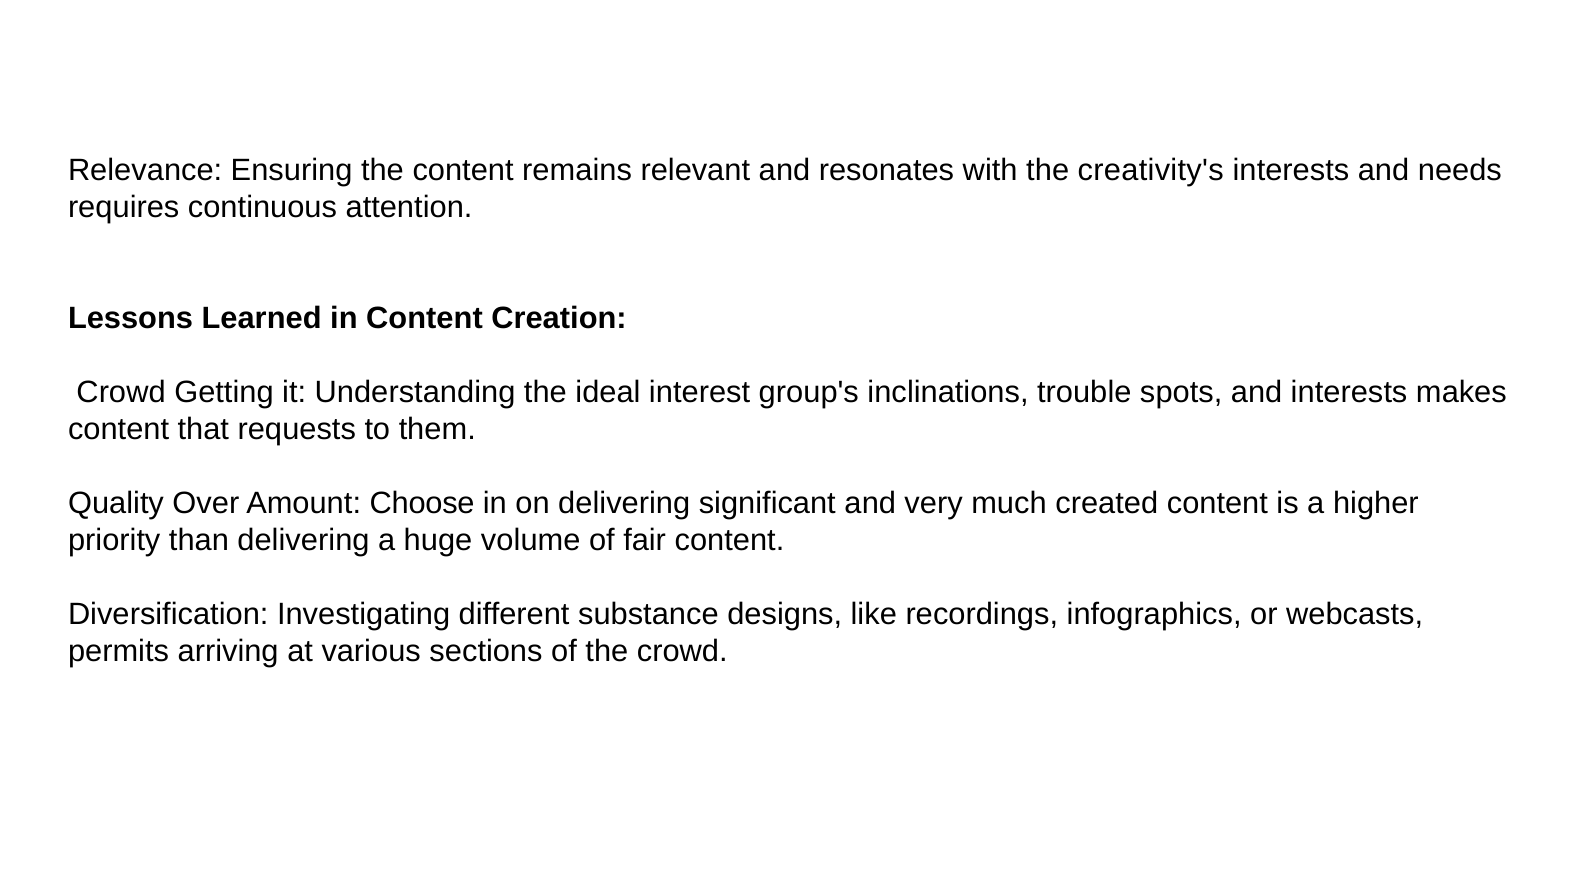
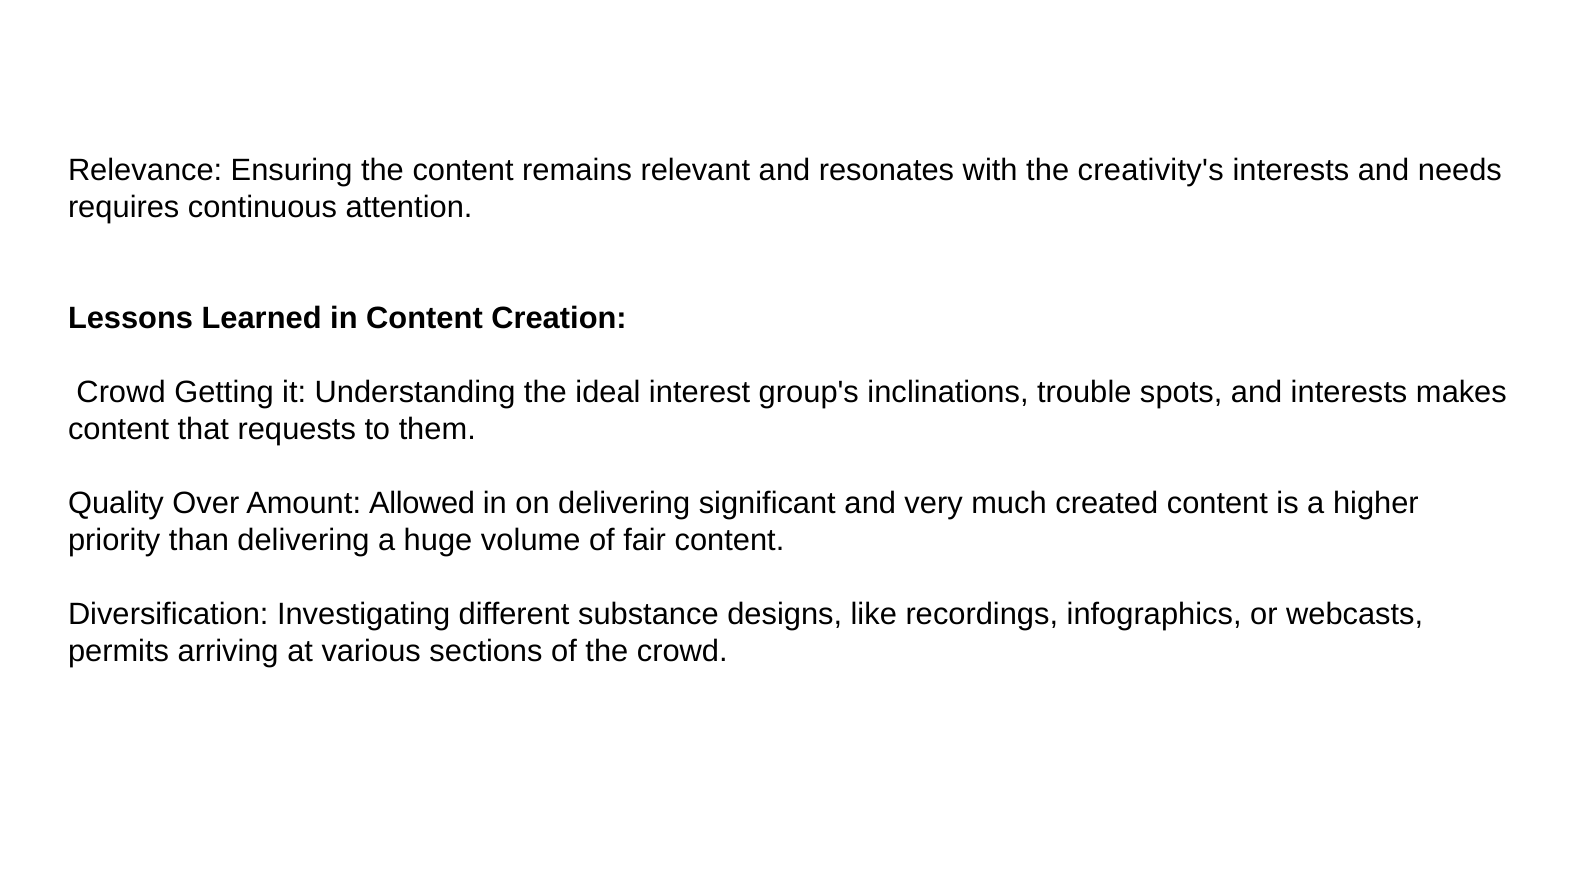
Choose: Choose -> Allowed (422, 503)
